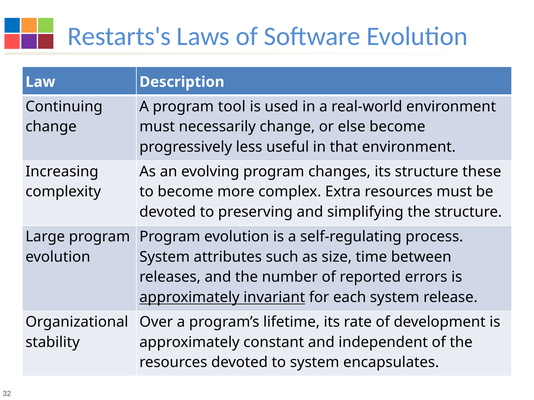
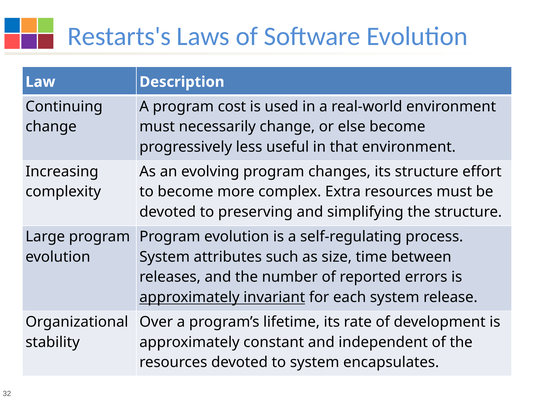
tool: tool -> cost (232, 107)
these: these -> effort (482, 172)
